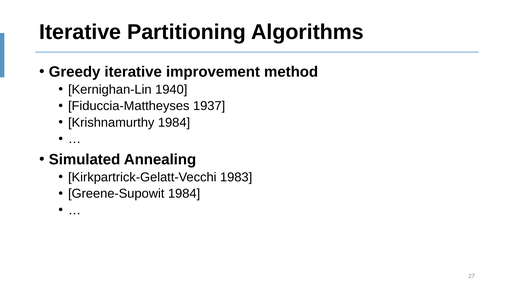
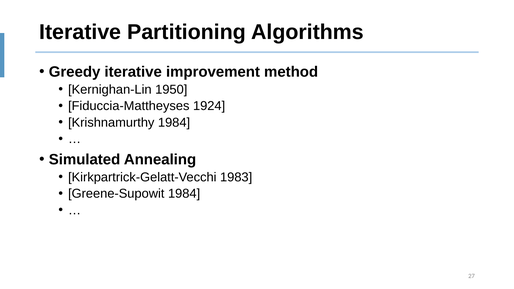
1940: 1940 -> 1950 (171, 90)
1937: 1937 -> 1924 (209, 106)
